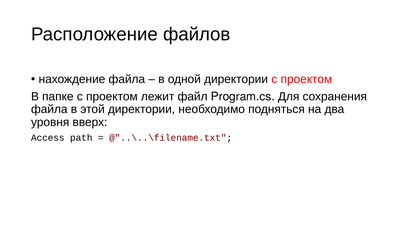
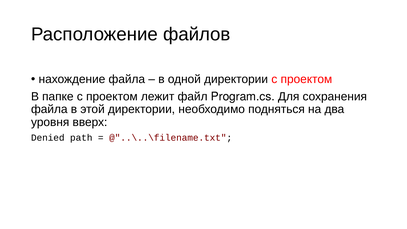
Access: Access -> Denied (48, 138)
